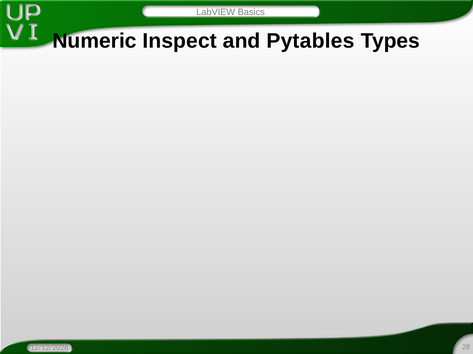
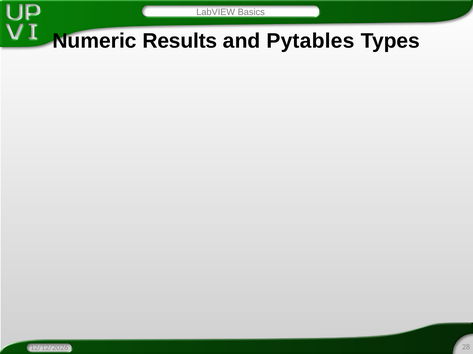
Inspect: Inspect -> Results (180, 41)
